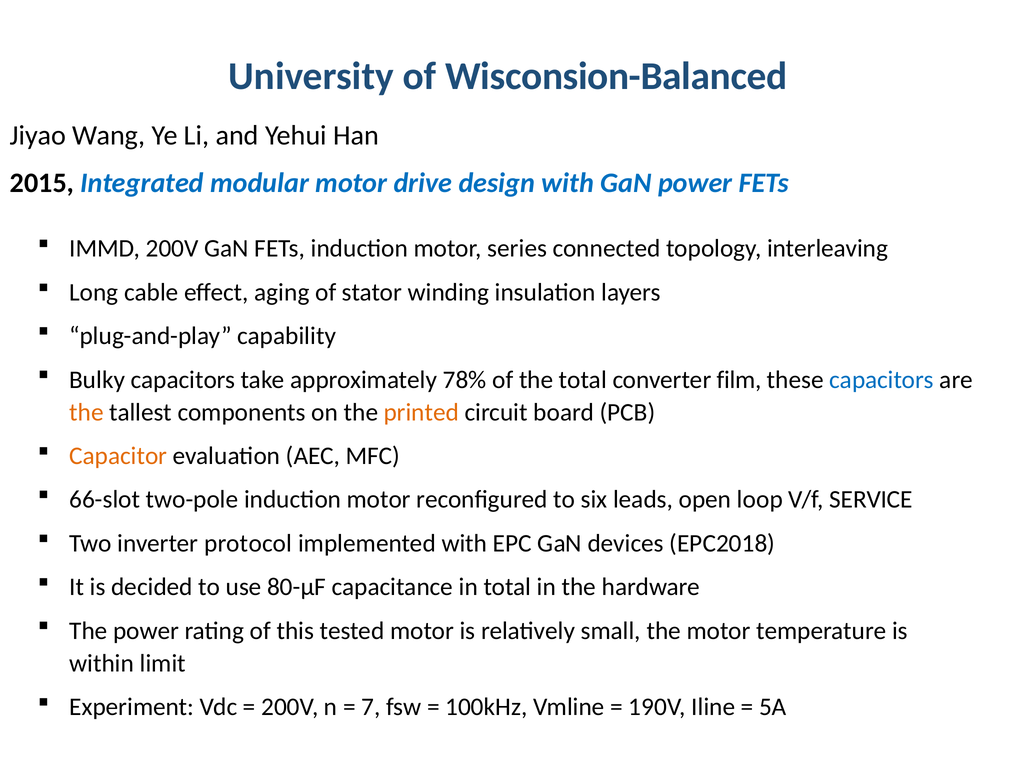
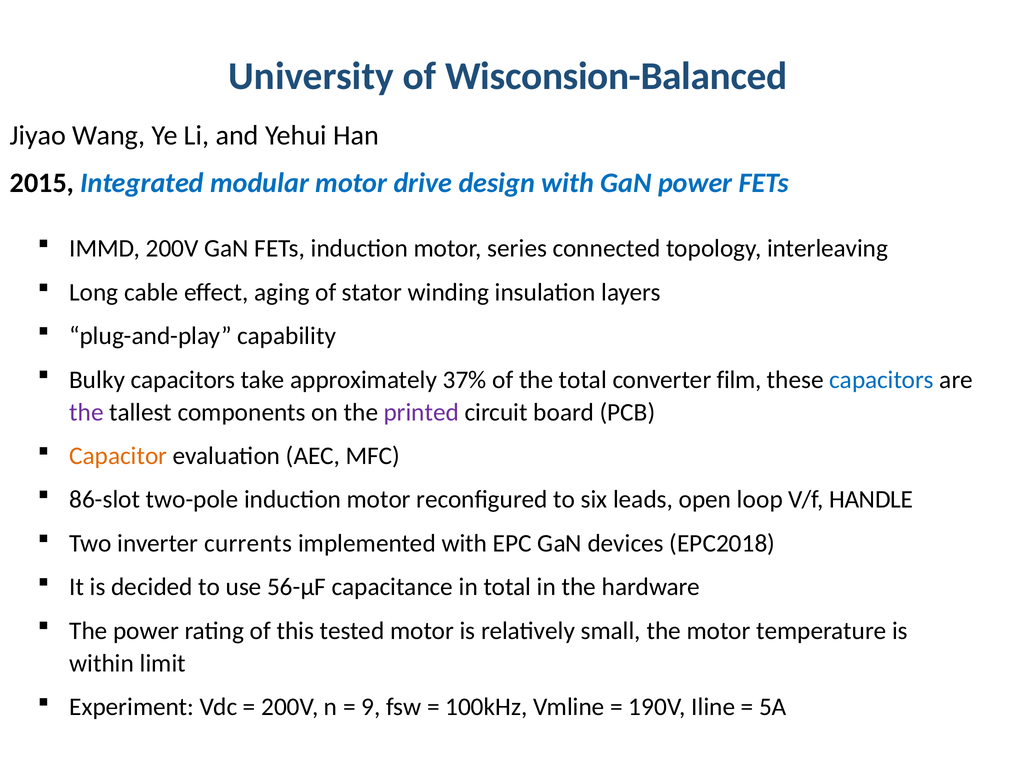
78%: 78% -> 37% (465, 380)
the colour: orange -> purple (86, 413)
printed colour: orange -> purple (421, 413)
66-slot: 66-slot -> 86-slot (105, 500)
SERVICE: SERVICE -> HANDLE (871, 500)
protocol: protocol -> currents (248, 544)
80-µF: 80-µF -> 56-µF (297, 588)
7: 7 -> 9 (371, 708)
